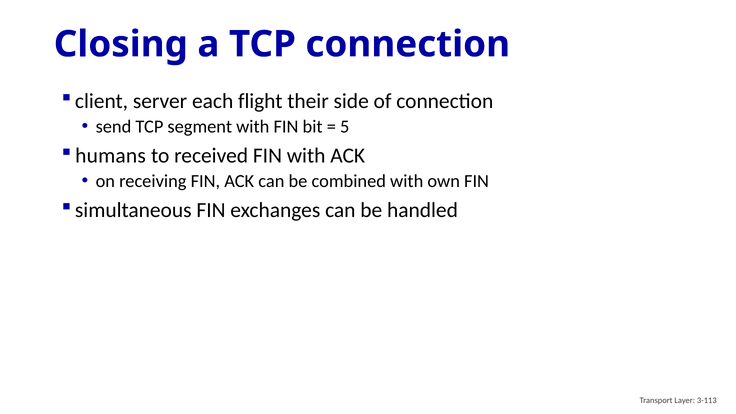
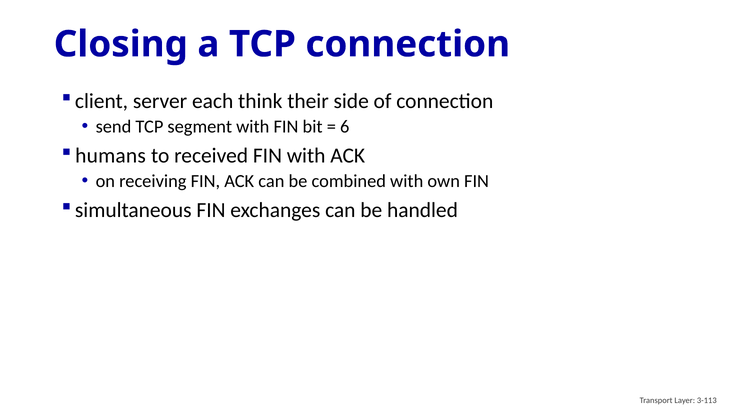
flight: flight -> think (260, 101)
5: 5 -> 6 (345, 127)
